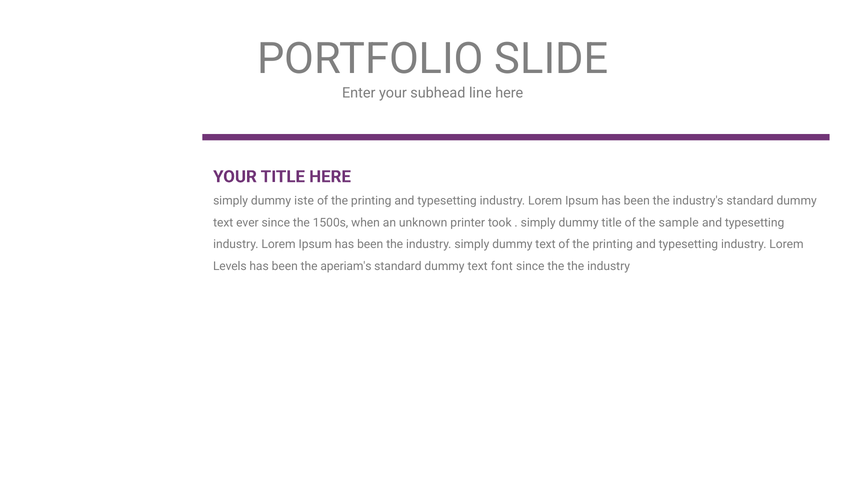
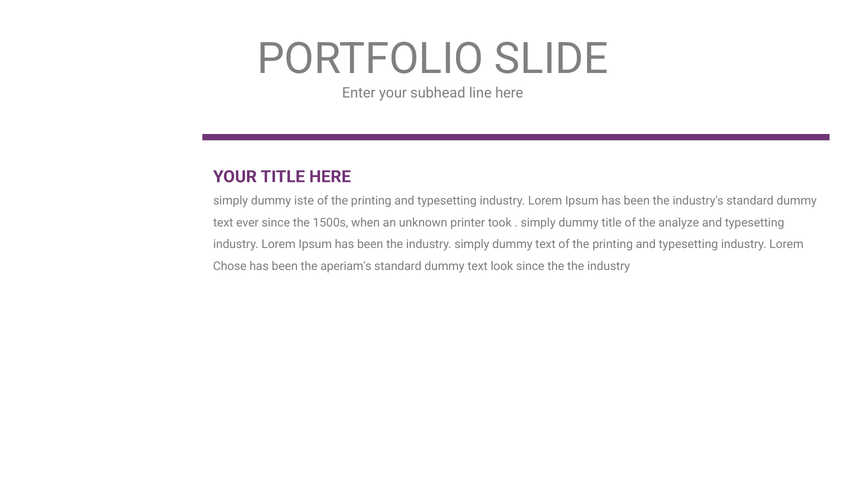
sample: sample -> analyze (679, 223)
Levels: Levels -> Chose (230, 266)
font: font -> look (502, 266)
